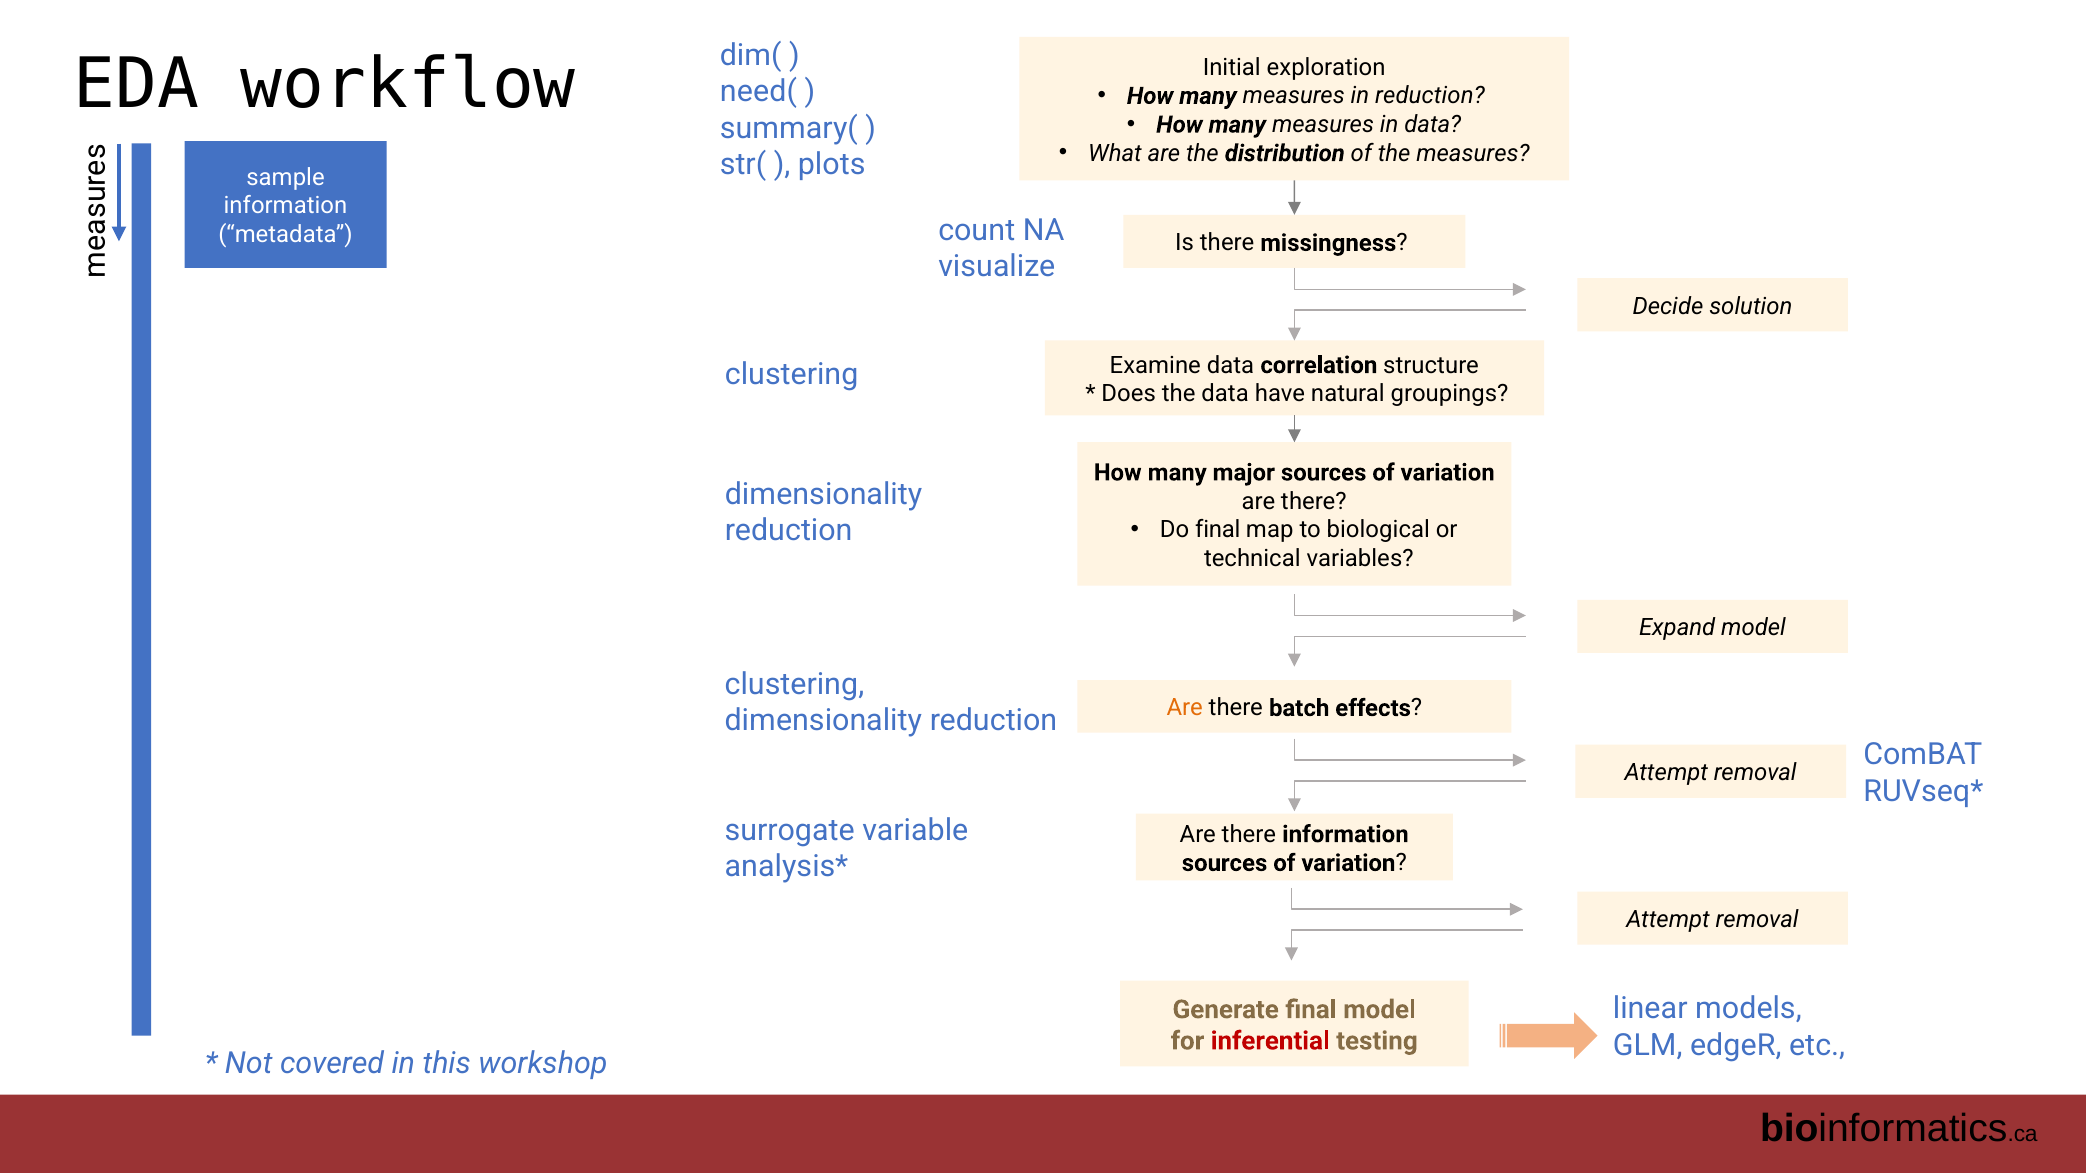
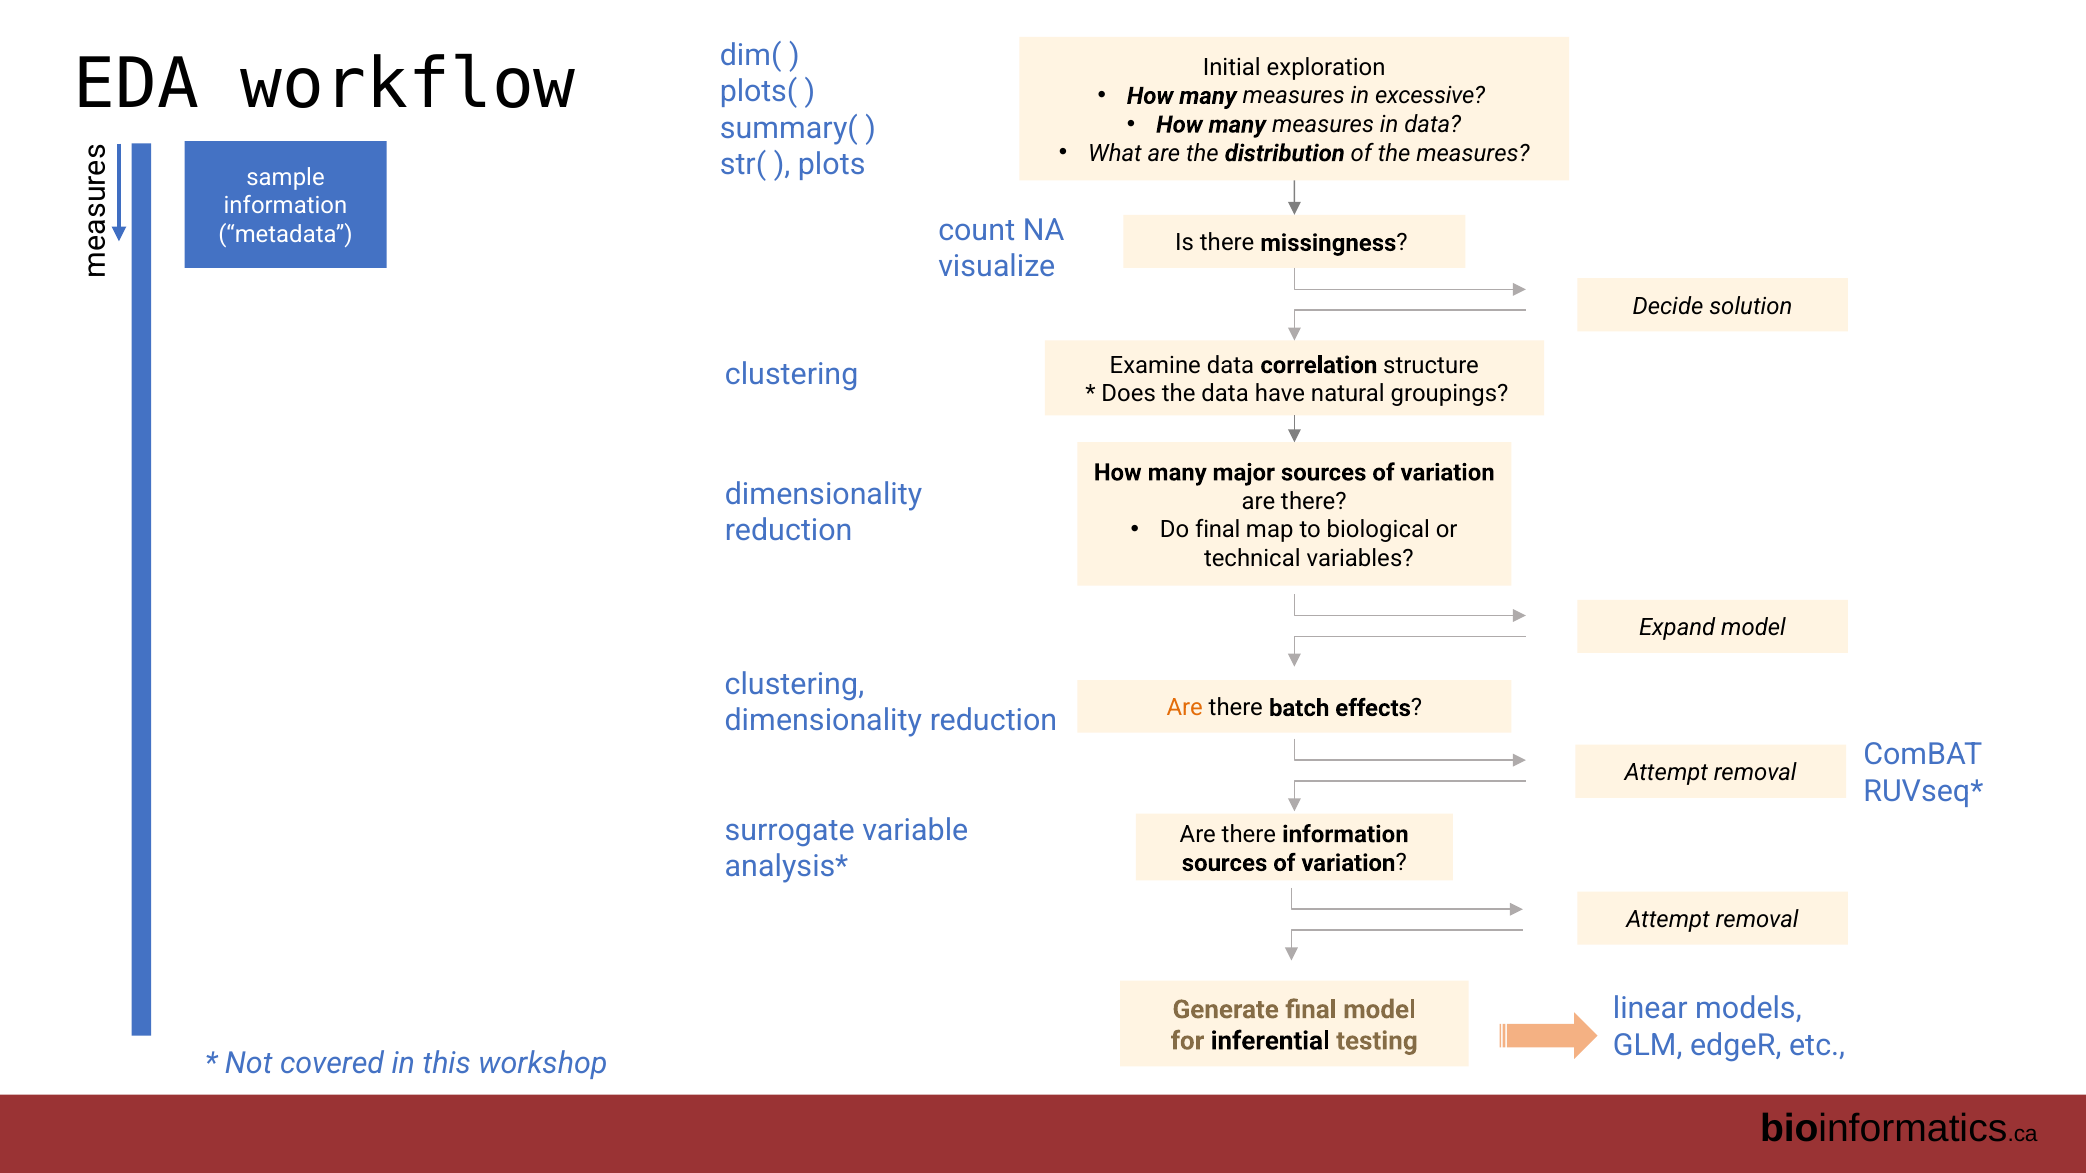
need(: need( -> plots( (759, 92)
in reduction: reduction -> excessive (1430, 96)
inferential colour: red -> black (1270, 1041)
